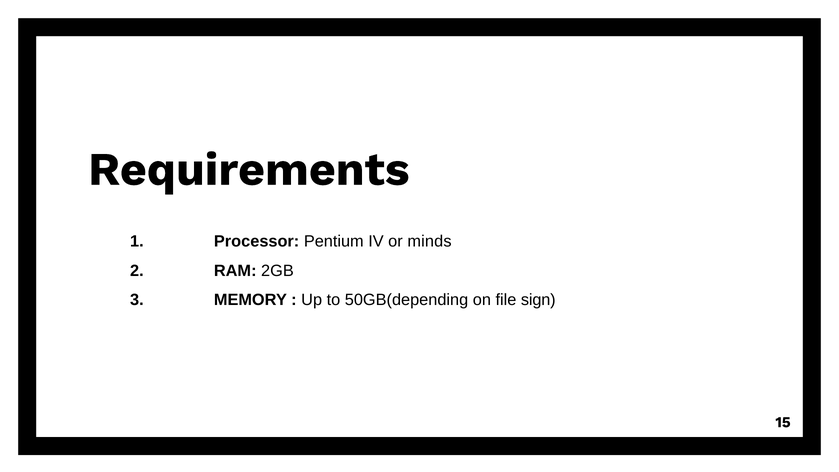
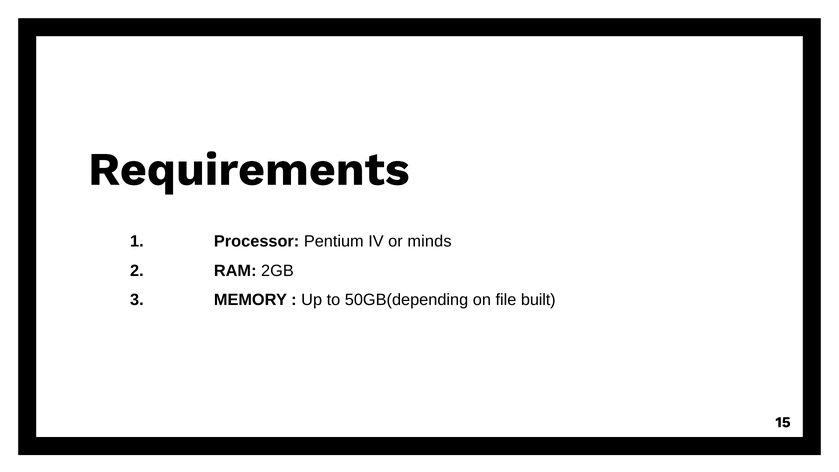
sign: sign -> built (538, 300)
